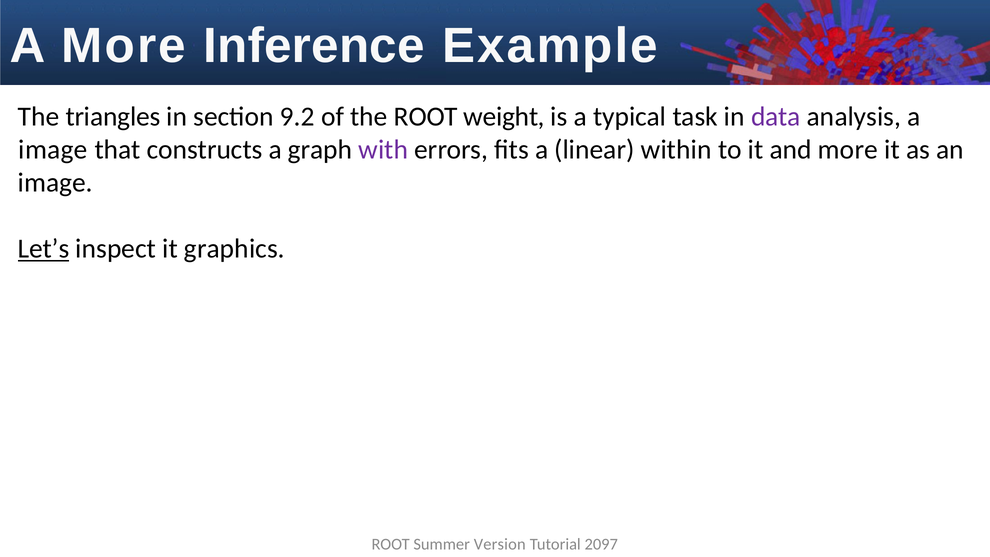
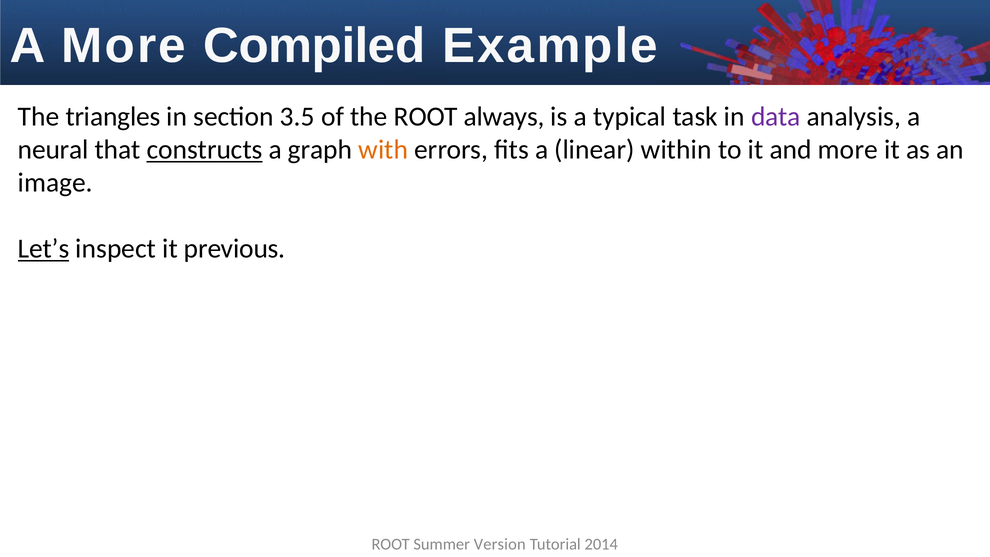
Inference: Inference -> Compiled (314, 46)
9.2: 9.2 -> 3.5 (297, 117)
weight: weight -> always (504, 117)
image: image -> neural (53, 150)
constructs underline: none -> present (205, 150)
with colour: purple -> orange (383, 150)
graphics: graphics -> previous (235, 249)
2097: 2097 -> 2014 (601, 544)
